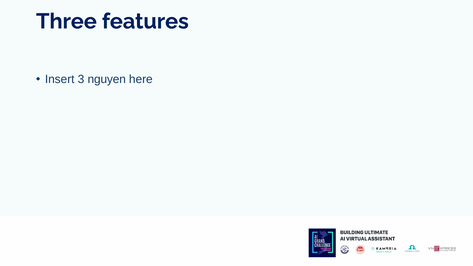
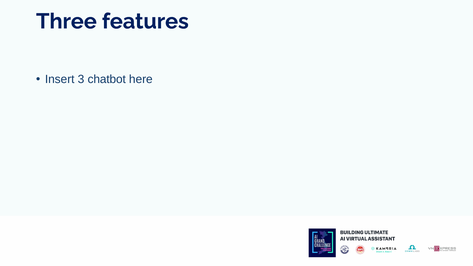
nguyen: nguyen -> chatbot (107, 79)
